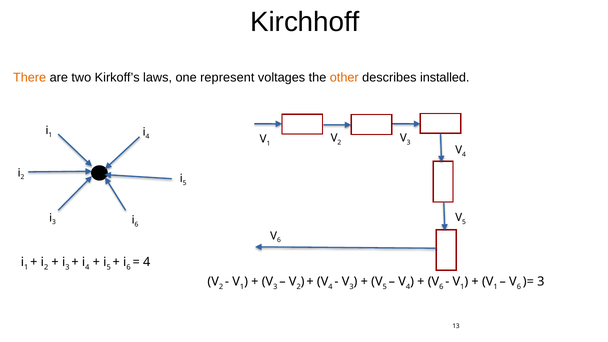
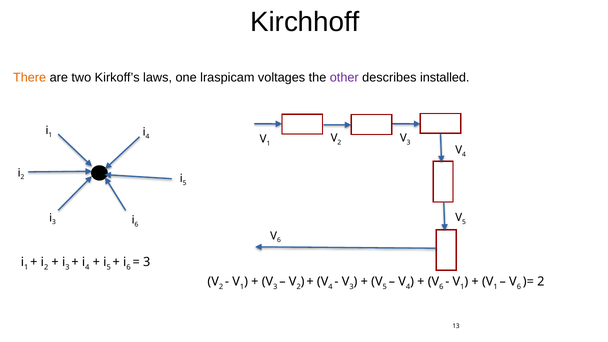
represent: represent -> lraspicam (227, 77)
other colour: orange -> purple (344, 77)
4: 4 -> 3 (147, 262)
3: 3 -> 2 (541, 282)
